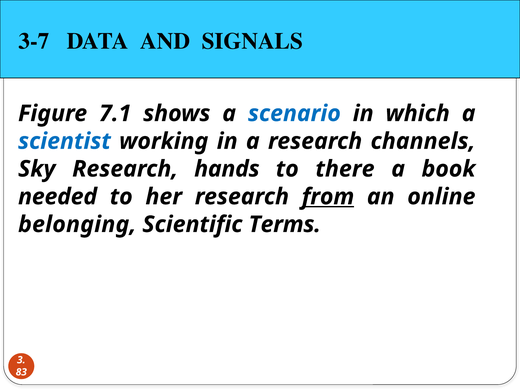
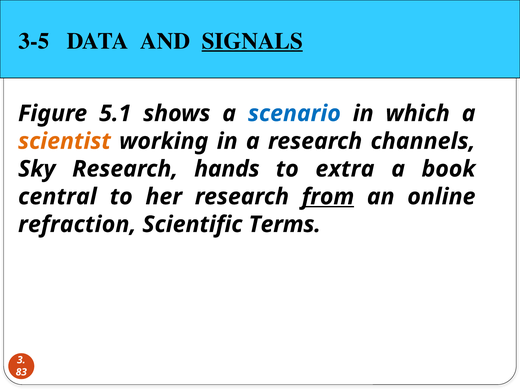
3-7: 3-7 -> 3-5 (34, 41)
SIGNALS underline: none -> present (252, 41)
7.1: 7.1 -> 5.1 (115, 113)
scientist colour: blue -> orange (64, 141)
there: there -> extra (345, 169)
needed: needed -> central (57, 197)
belonging: belonging -> refraction (77, 224)
